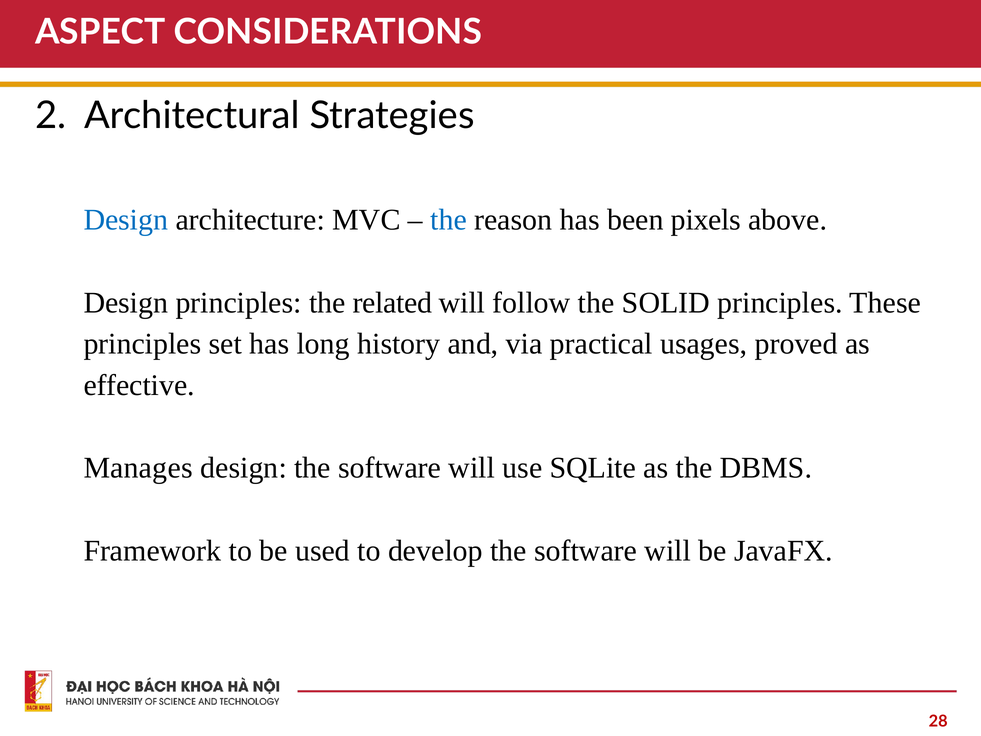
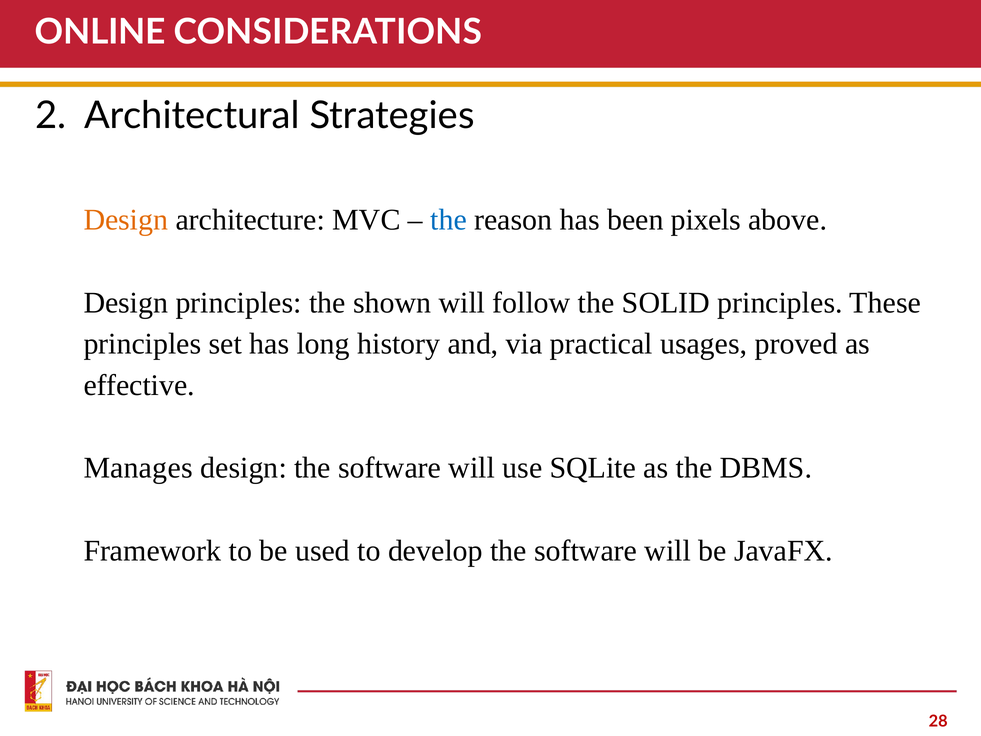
ASPECT: ASPECT -> ONLINE (100, 32)
Design colour: blue -> orange (126, 220)
related: related -> shown (392, 303)
